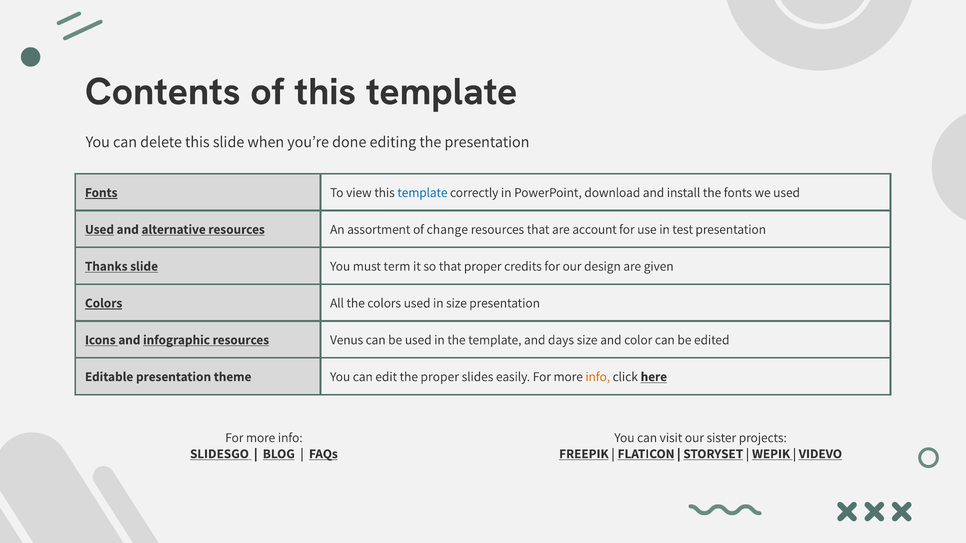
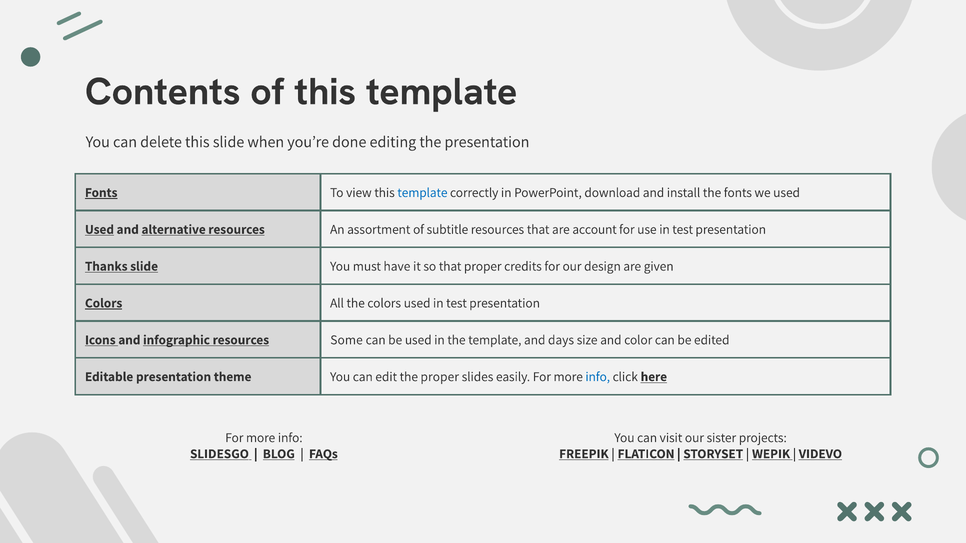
change: change -> subtitle (447, 230)
term: term -> have (397, 266)
used in size: size -> test (456, 303)
Venus: Venus -> Some (347, 340)
info colour: orange -> blue (598, 377)
